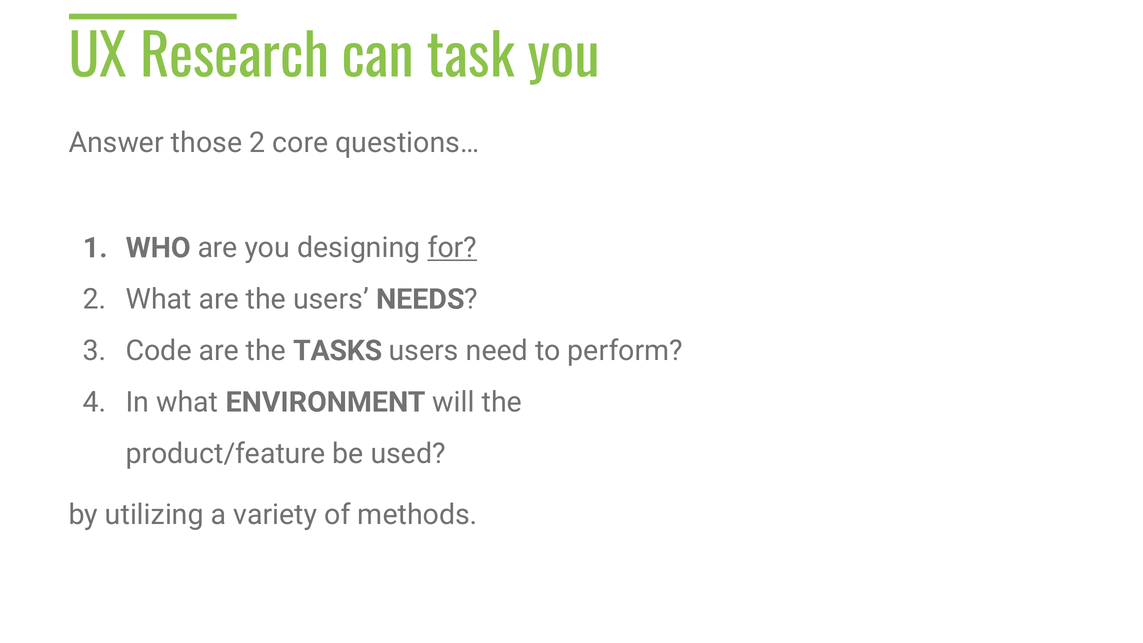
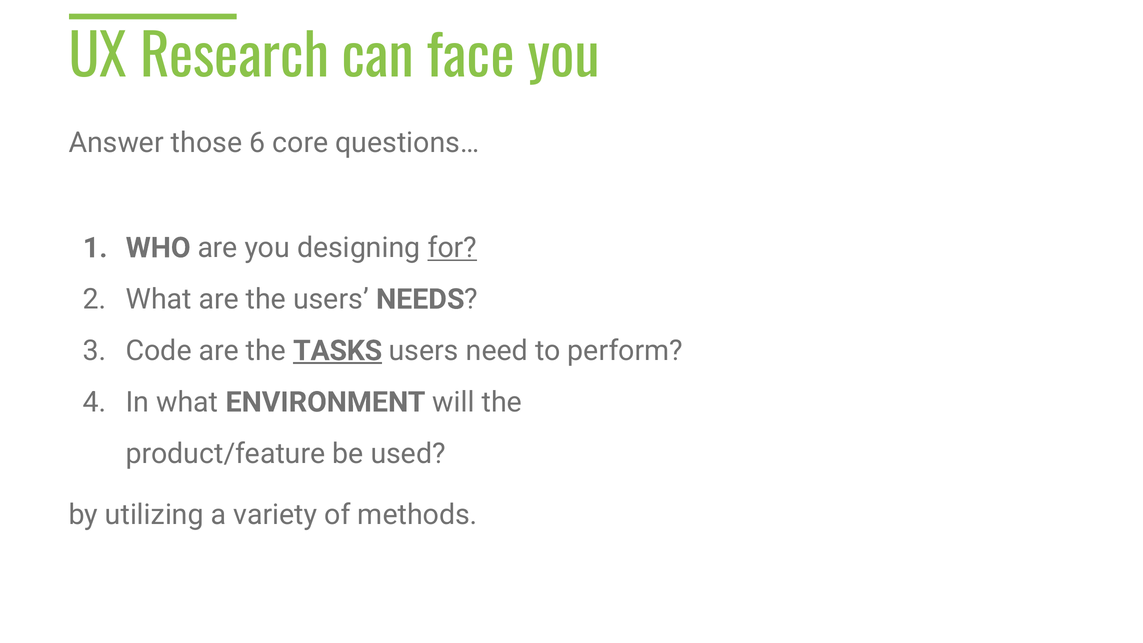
task: task -> face (471, 58)
those 2: 2 -> 6 (257, 143)
TASKS underline: none -> present (338, 351)
